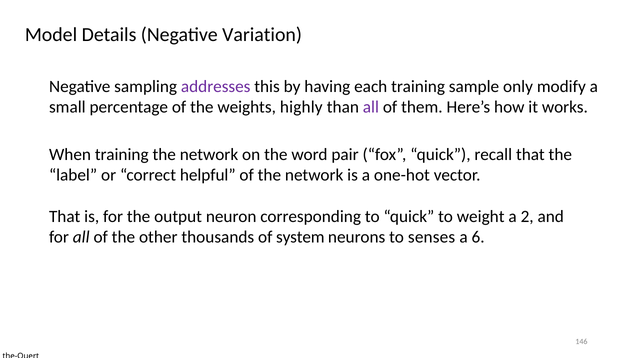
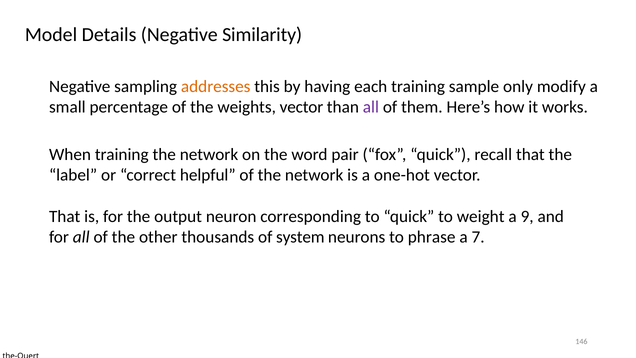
Variation: Variation -> Similarity (262, 35)
addresses colour: purple -> orange (216, 86)
weights highly: highly -> vector (301, 107)
2: 2 -> 9 (527, 216)
senses: senses -> phrase (432, 237)
6: 6 -> 7 (478, 237)
